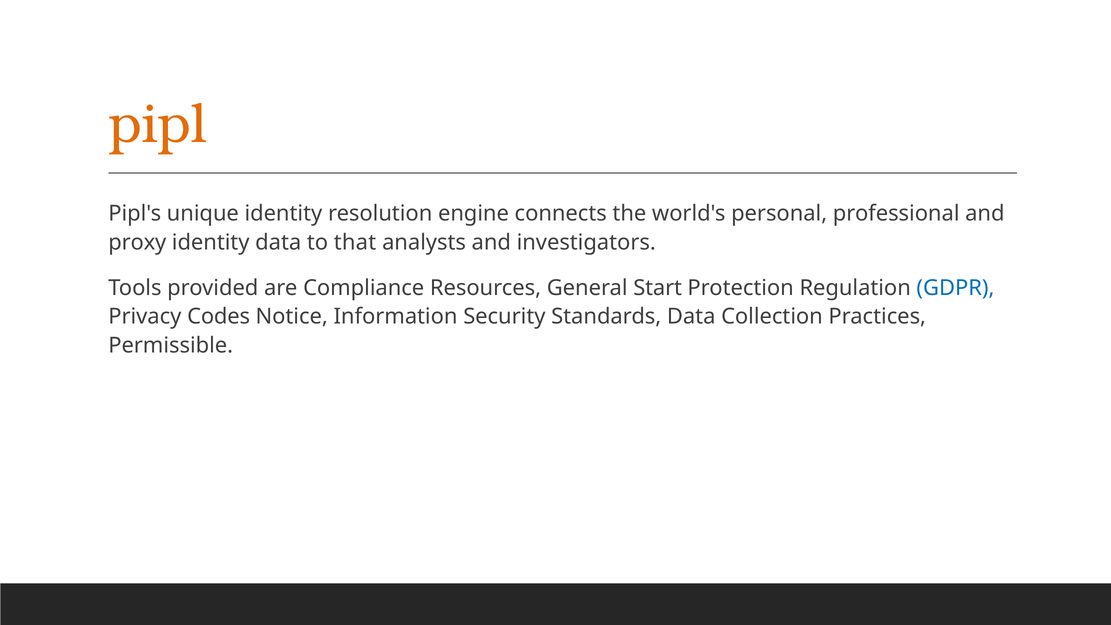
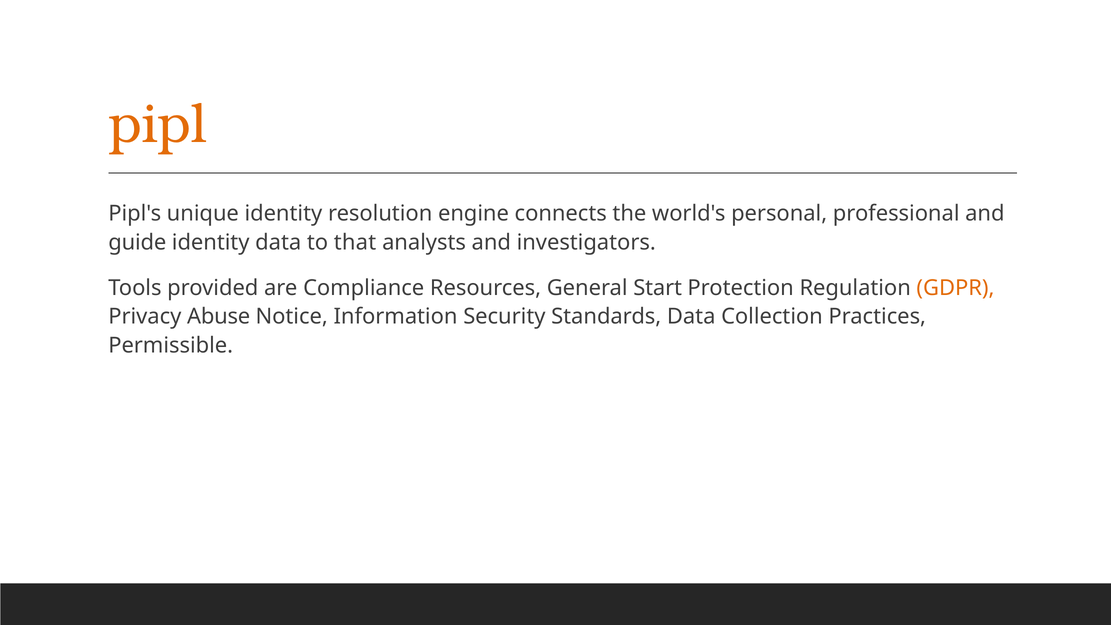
proxy: proxy -> guide (137, 243)
GDPR colour: blue -> orange (955, 288)
Codes: Codes -> Abuse (219, 317)
